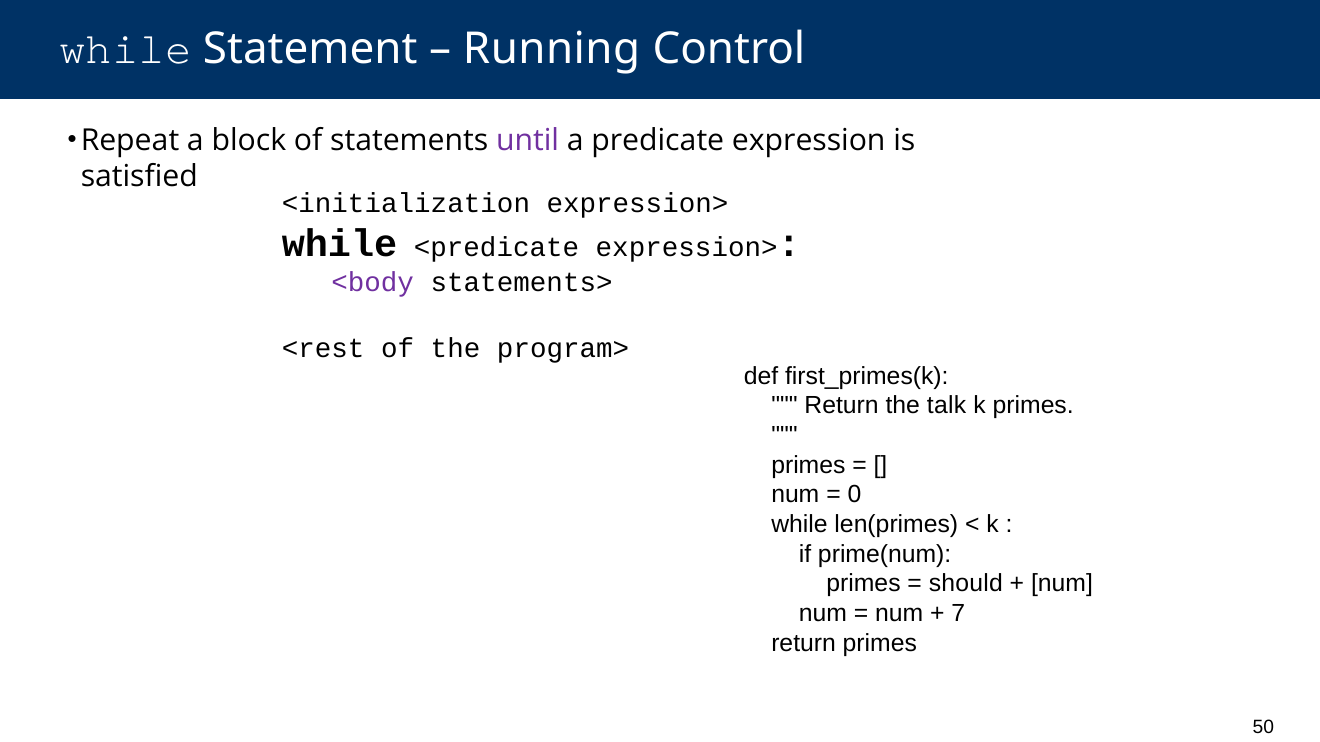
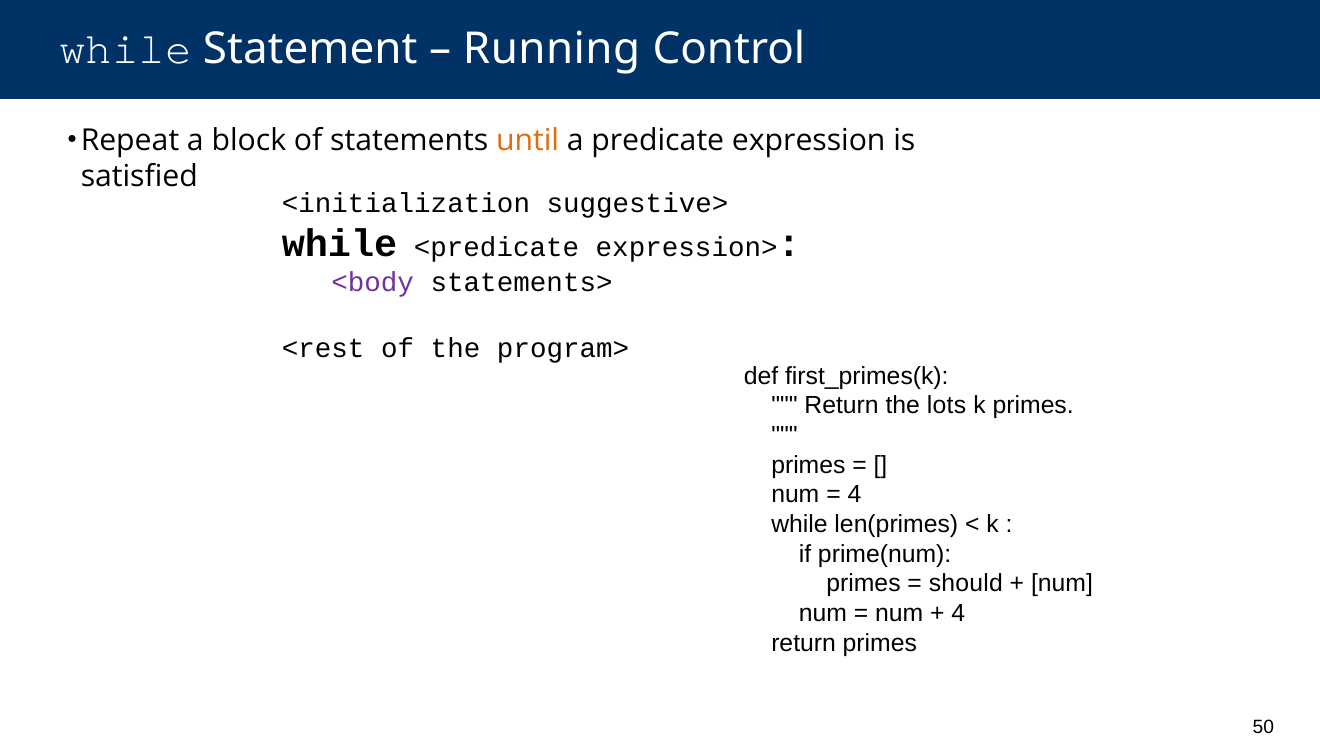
until colour: purple -> orange (528, 141)
<initialization expression>: expression> -> suggestive> (637, 204)
talk: talk -> lots (947, 406)
0: 0 -> 4 (854, 495)
7: 7 -> 4 (958, 614)
